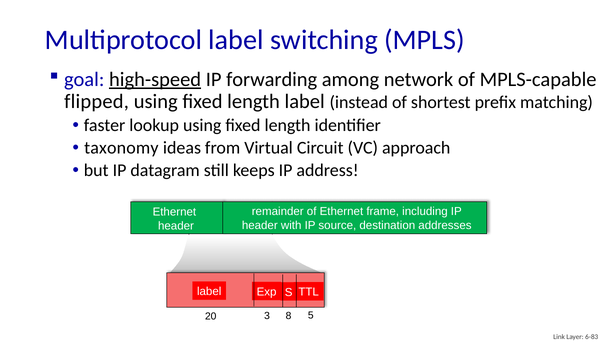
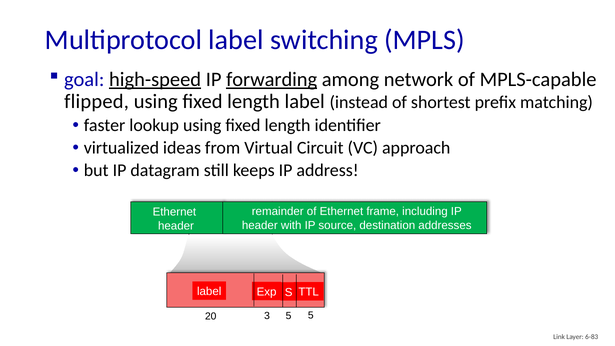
forwarding underline: none -> present (272, 79)
taxonomy: taxonomy -> virtualized (121, 148)
3 8: 8 -> 5 (289, 316)
